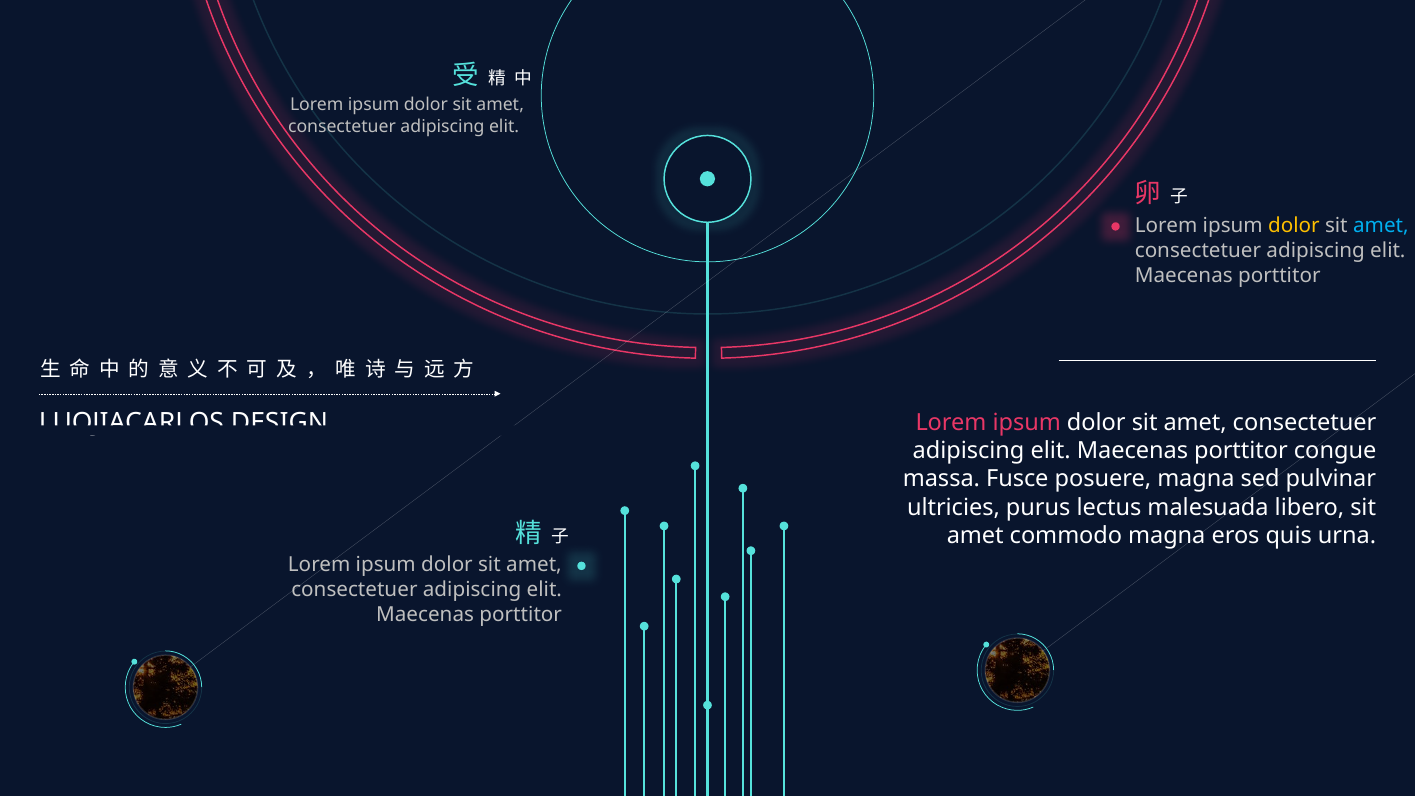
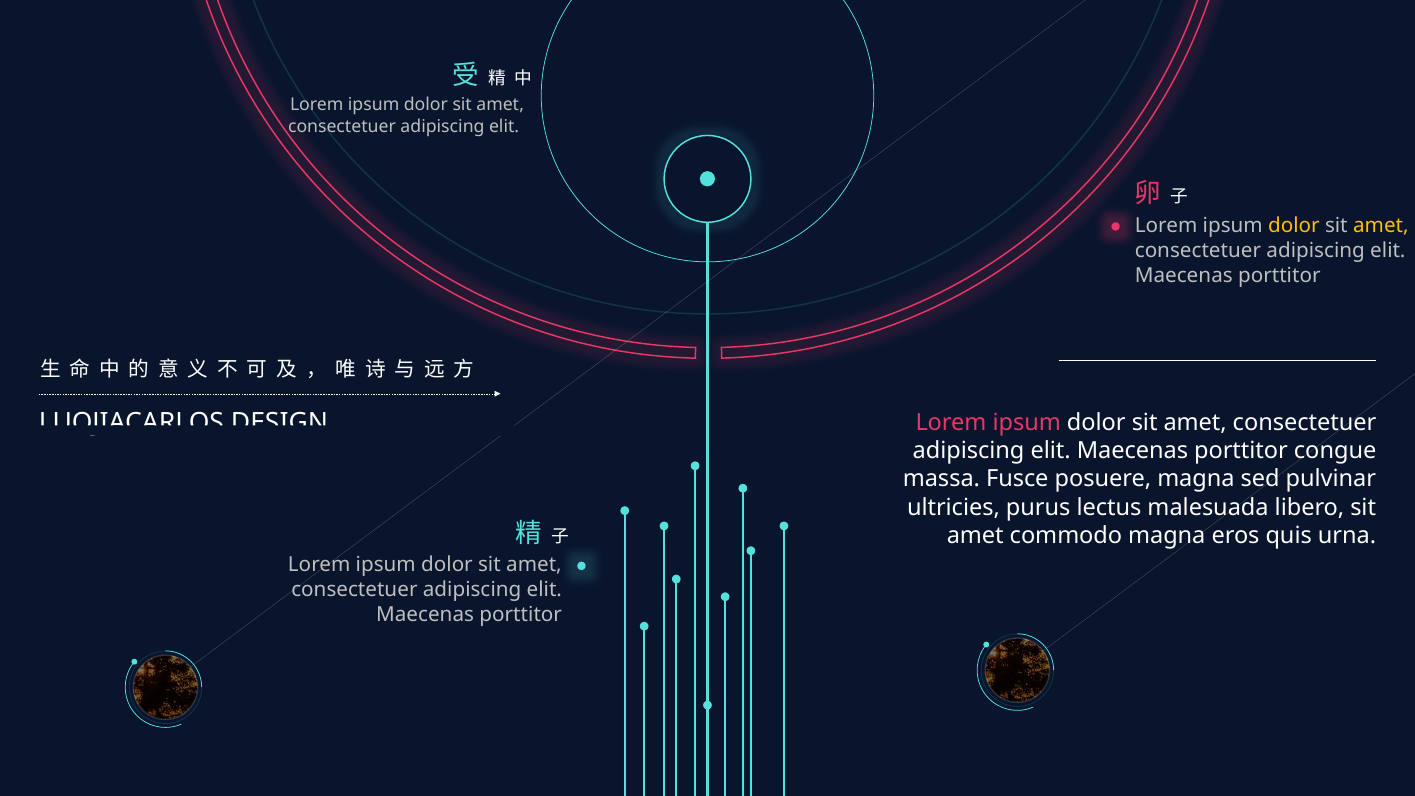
amet colour: light blue -> yellow (1381, 226)
